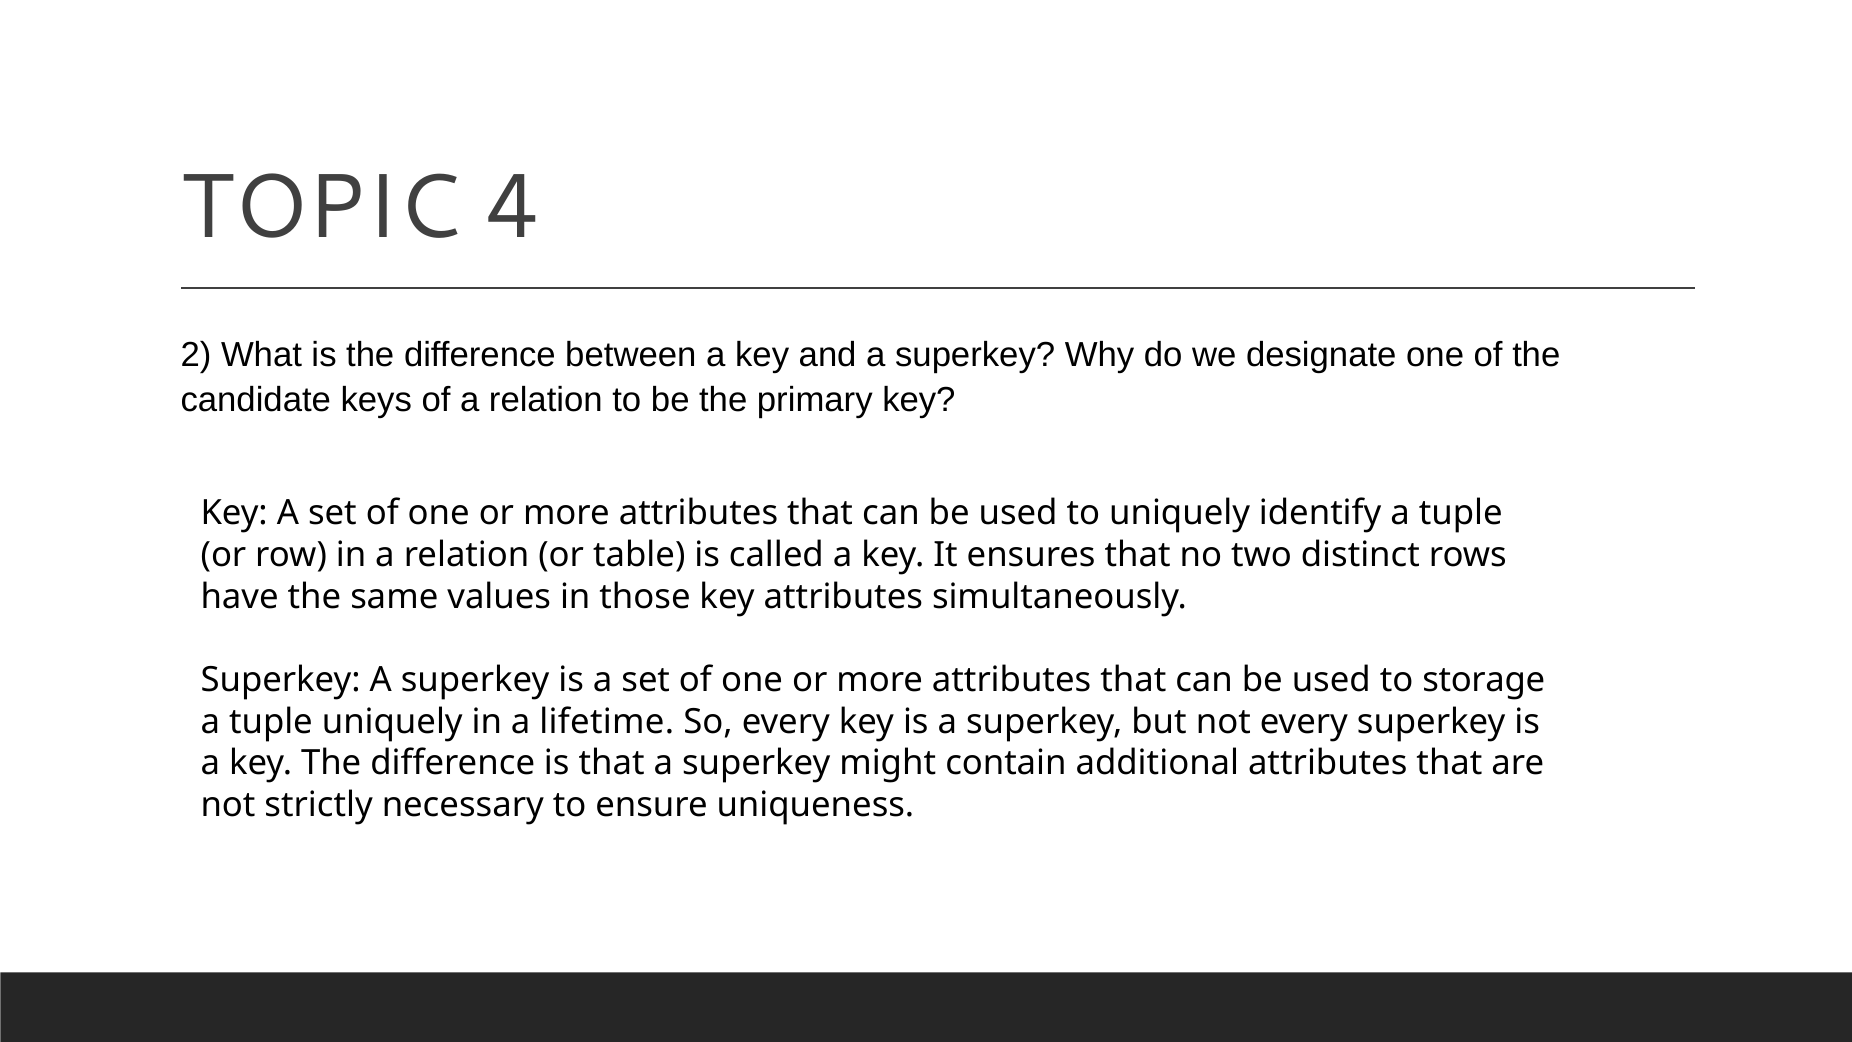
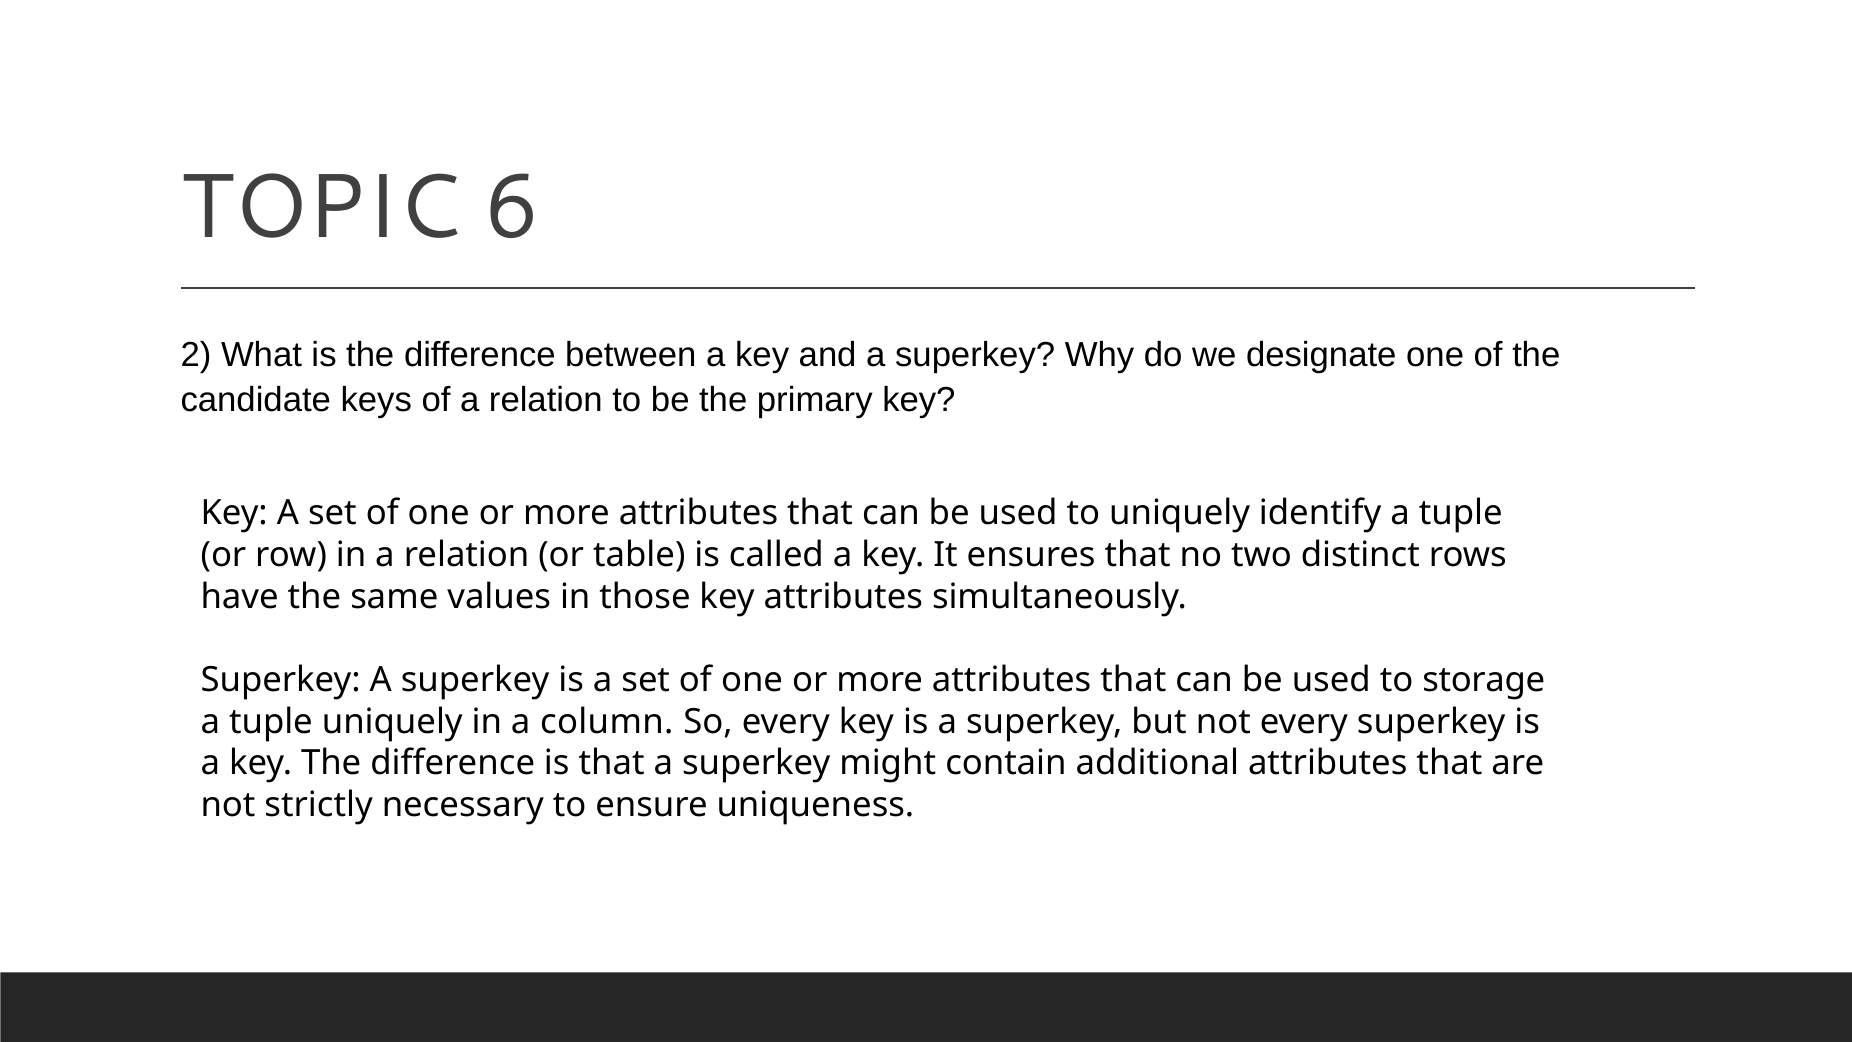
4: 4 -> 6 (512, 207)
lifetime: lifetime -> column (607, 722)
